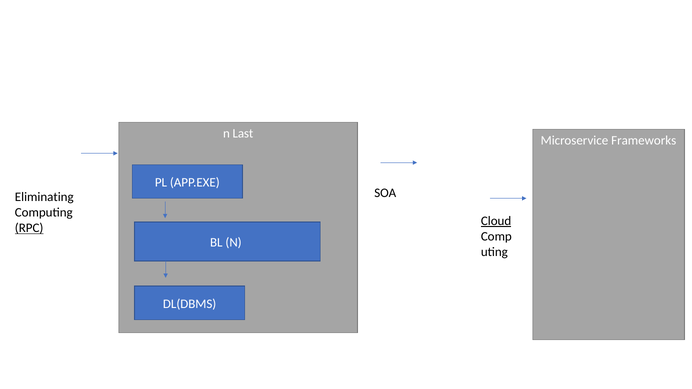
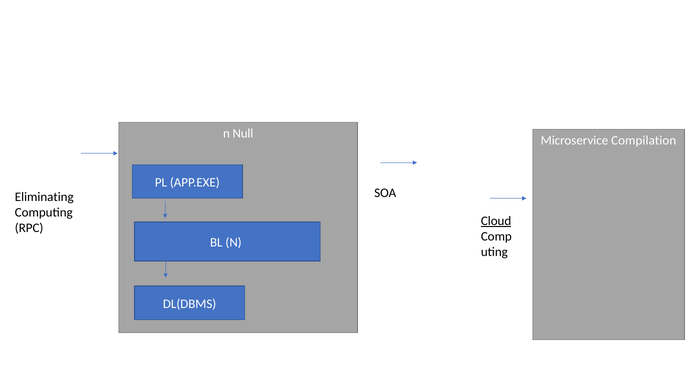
Last: Last -> Null (243, 134)
Frameworks: Frameworks -> Compilation (644, 141)
RPC underline: present -> none (29, 228)
